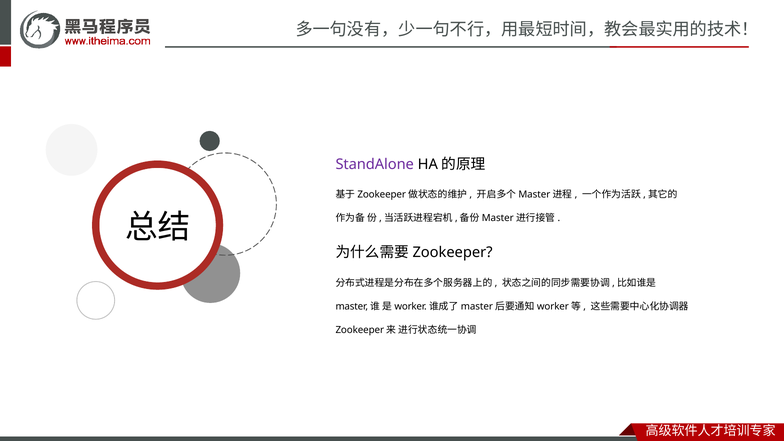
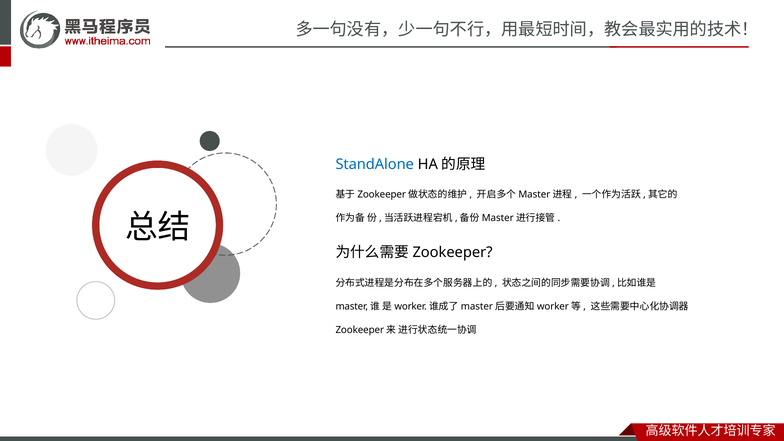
StandAlone colour: purple -> blue (375, 164)
